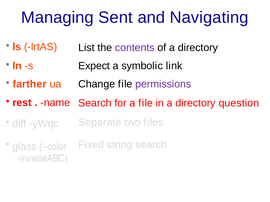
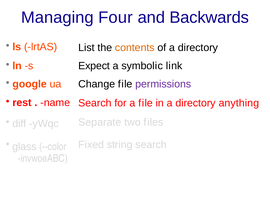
Sent: Sent -> Four (116, 18)
Navigating: Navigating -> Backwards (209, 18)
contents colour: purple -> orange (135, 48)
farther: farther -> google (30, 84)
question: question -> anything (239, 103)
